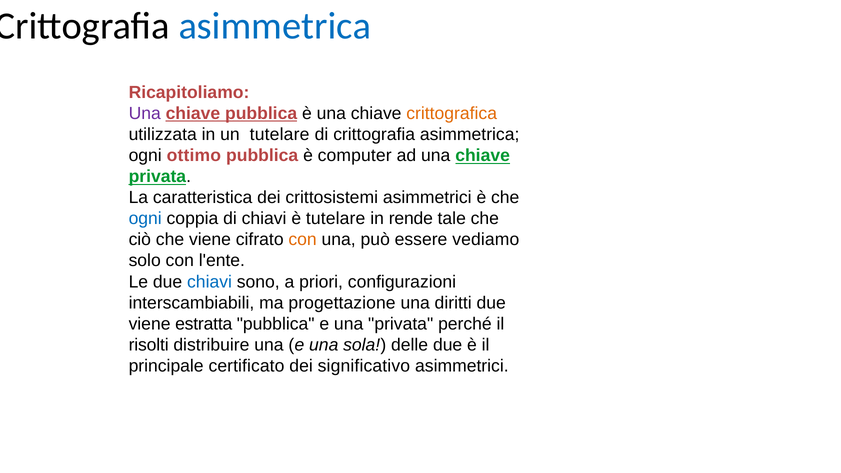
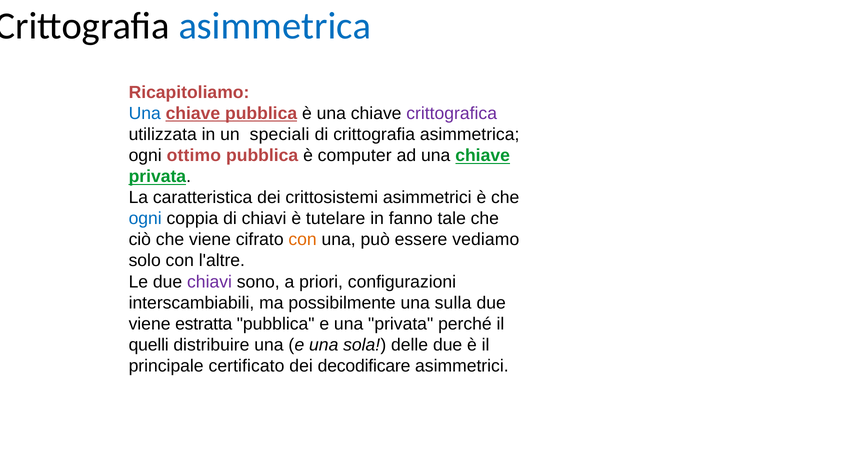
Una colour: purple -> blue (145, 114)
crittografica colour: orange -> purple (452, 114)
un tutelare: tutelare -> speciali (280, 135)
rende: rende -> fanno (411, 219)
l'ente: l'ente -> l'altre (222, 261)
chiavi colour: blue -> purple (210, 282)
progettazione: progettazione -> possibilmente (342, 303)
diritti: diritti -> sulla (453, 303)
risolti: risolti -> quelli (149, 345)
significativo: significativo -> decodificare (364, 366)
